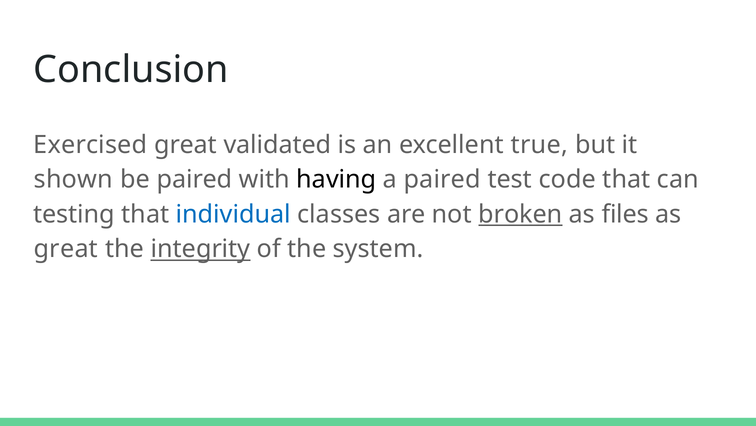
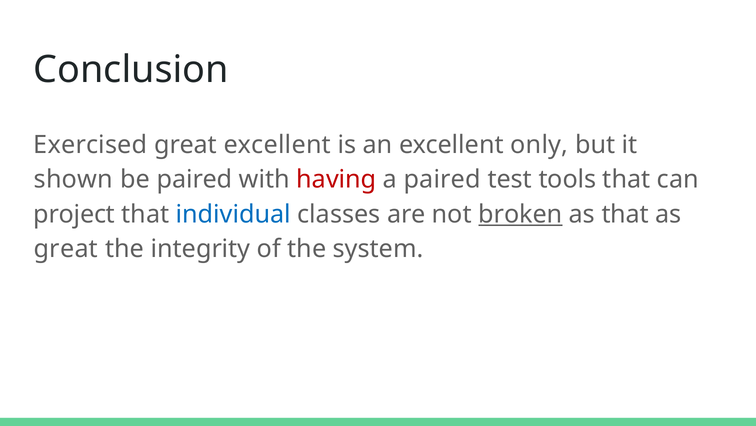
great validated: validated -> excellent (277, 144)
true: true -> only (539, 144)
having colour: black -> red (336, 179)
code: code -> tools (567, 179)
testing: testing -> project (74, 214)
as files: files -> that (625, 214)
integrity underline: present -> none (201, 249)
